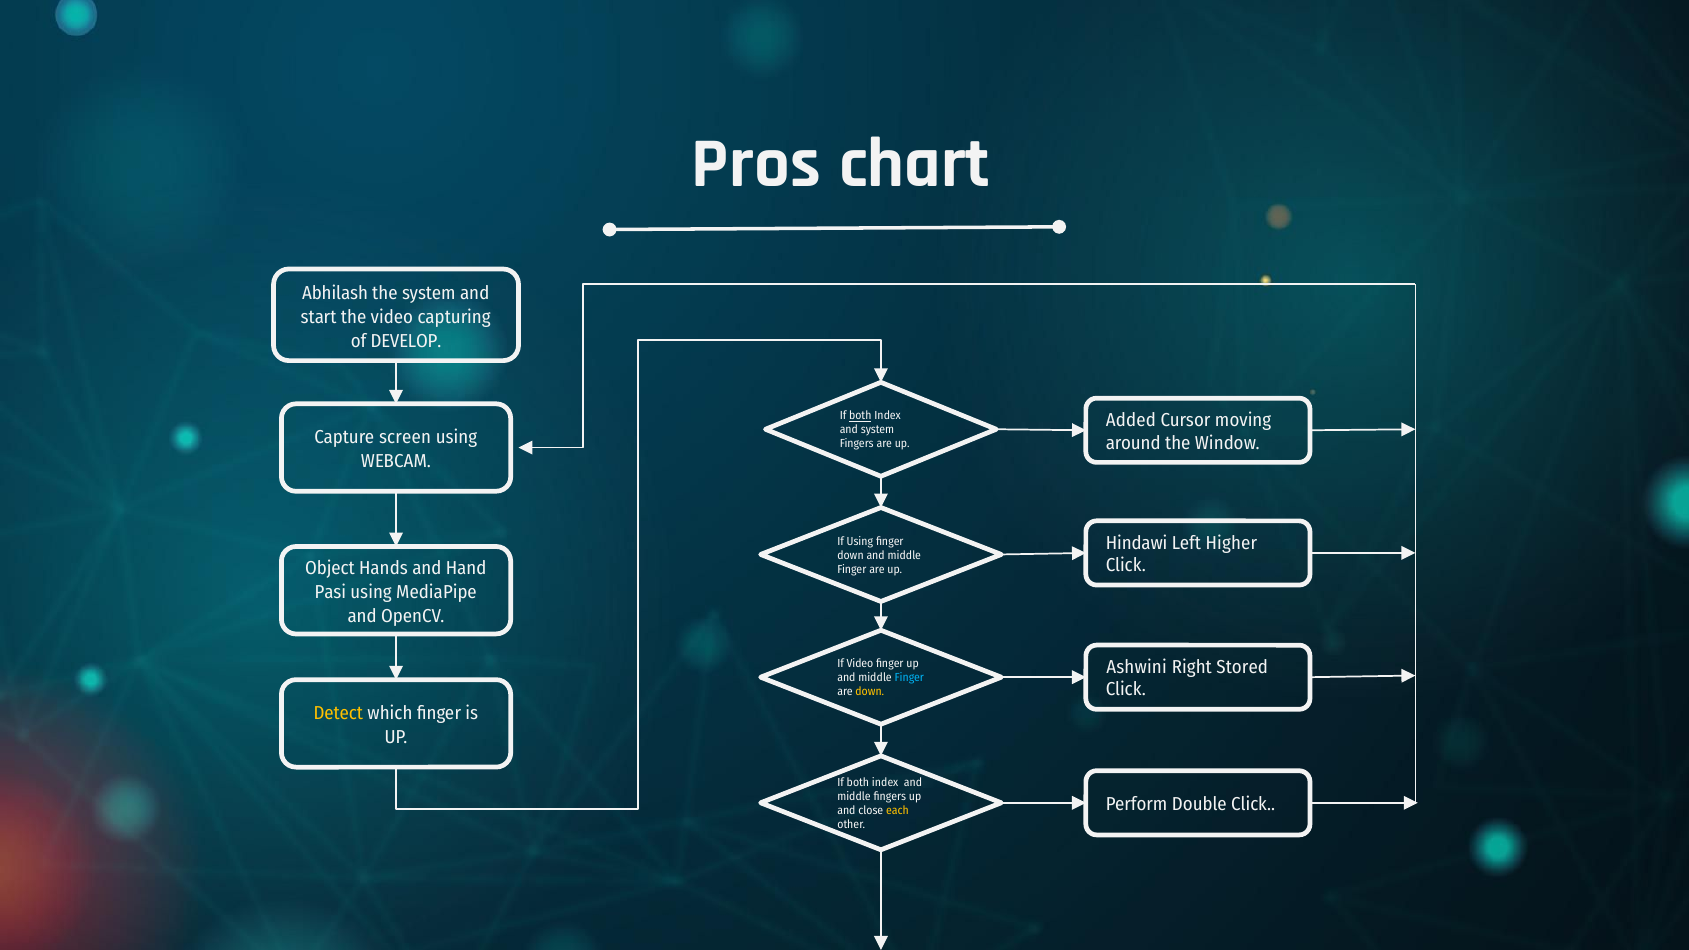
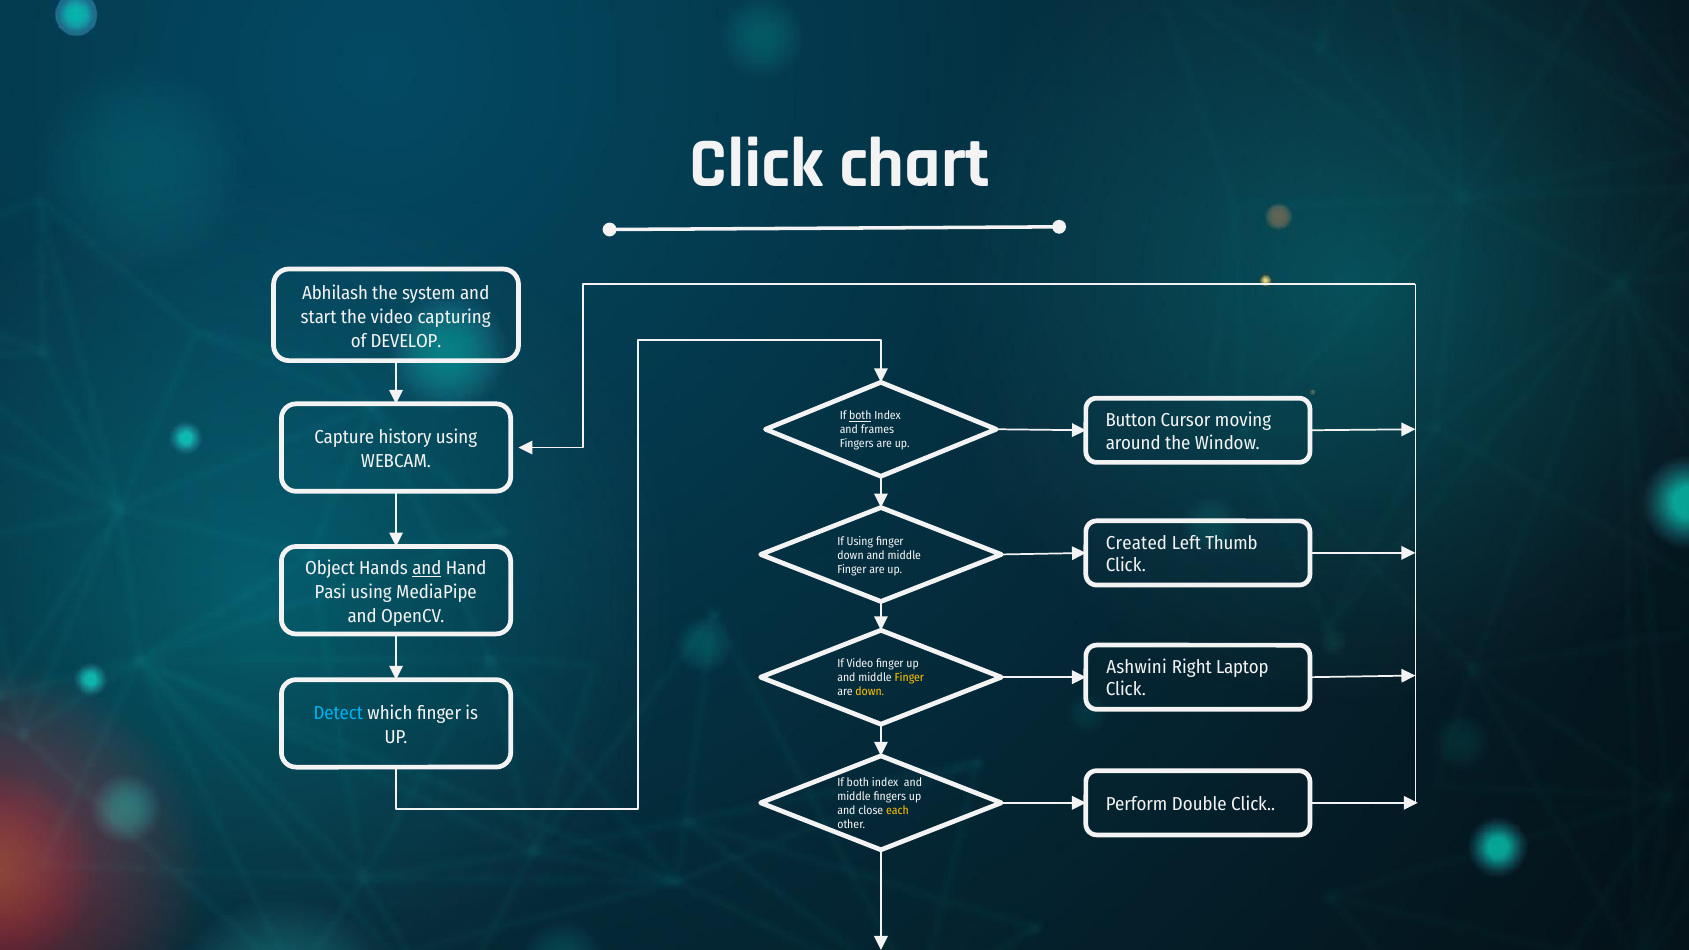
Pros: Pros -> Click (757, 164)
Added: Added -> Button (1131, 420)
and system: system -> frames (877, 430)
screen: screen -> history (405, 438)
Hindawi: Hindawi -> Created (1137, 543)
Higher: Higher -> Thumb (1231, 543)
and underline: none -> present (427, 568)
Stored: Stored -> Laptop (1242, 667)
Finger colour: light blue -> yellow (909, 678)
Detect colour: yellow -> light blue (338, 713)
